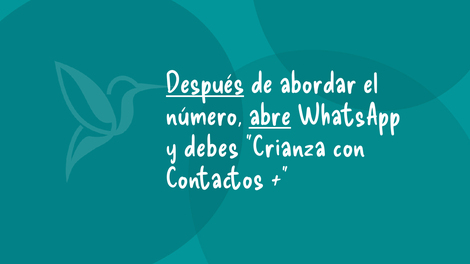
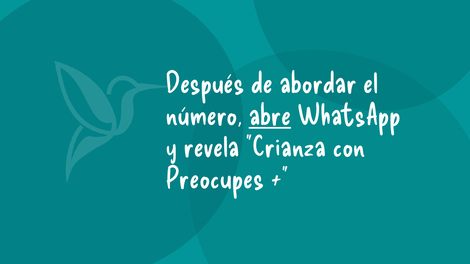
Después underline: present -> none (205, 84)
debes: debes -> revela (212, 147)
Contactos: Contactos -> Preocupes (215, 179)
